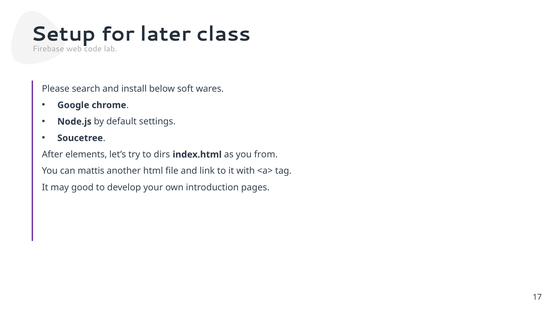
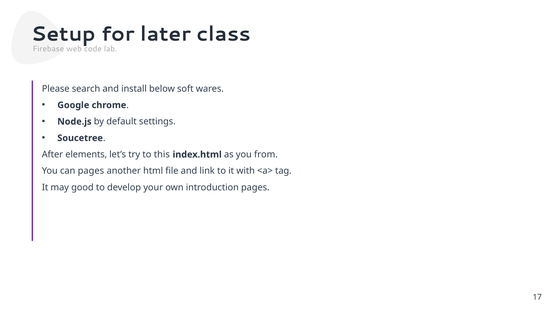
dirs: dirs -> this (162, 155)
can mattis: mattis -> pages (91, 171)
